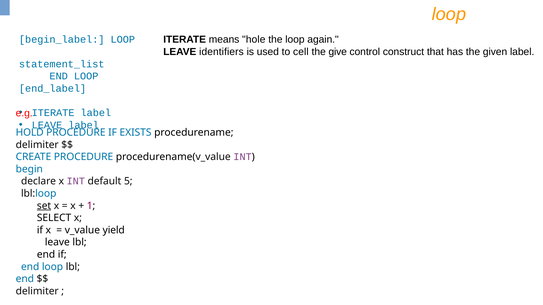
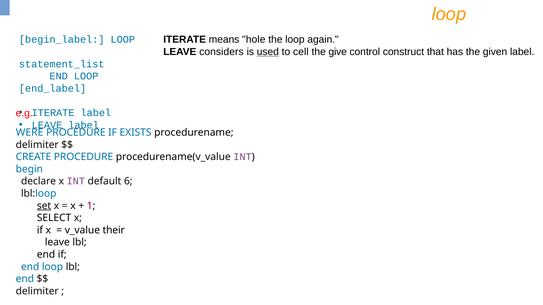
identifiers: identifiers -> considers (221, 52)
used underline: none -> present (268, 52)
HOLD: HOLD -> WERE (30, 133)
5: 5 -> 6 (128, 182)
yield: yield -> their (114, 230)
